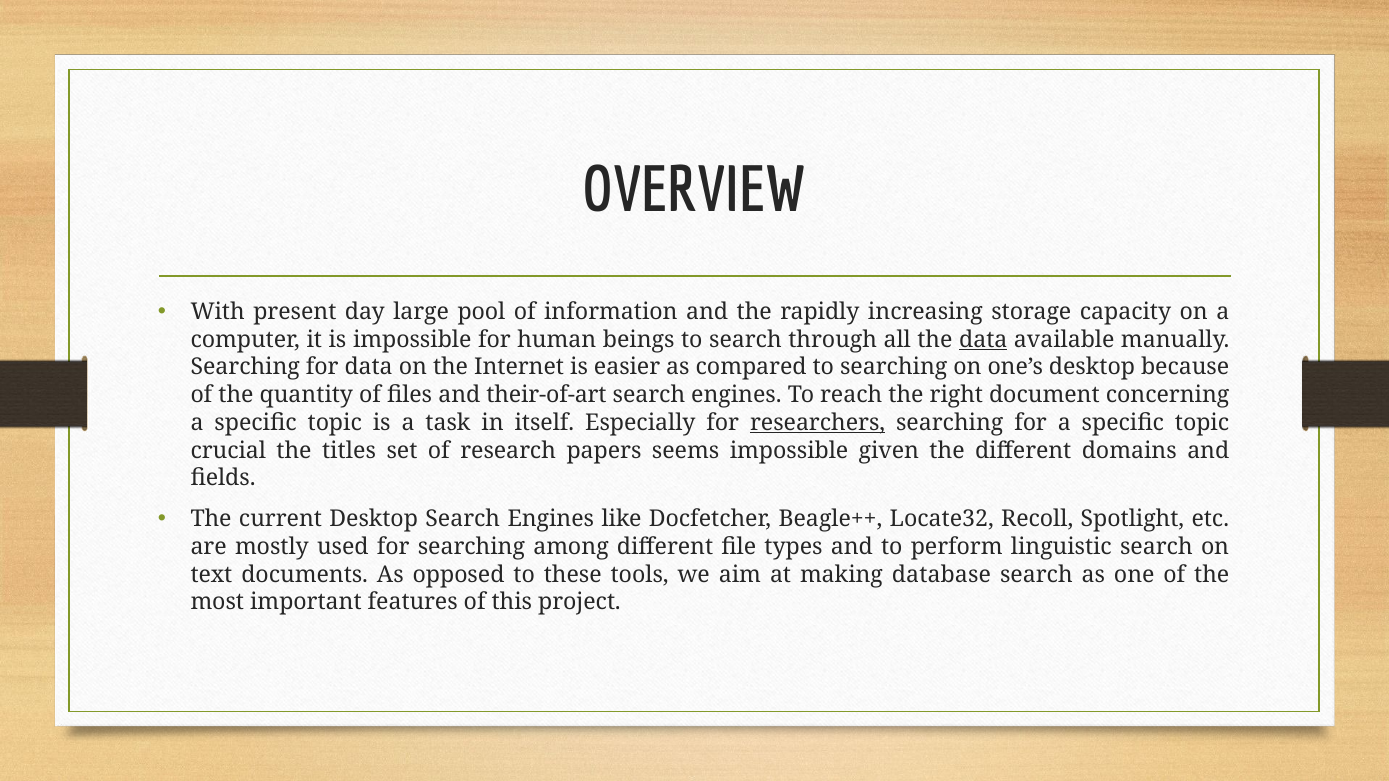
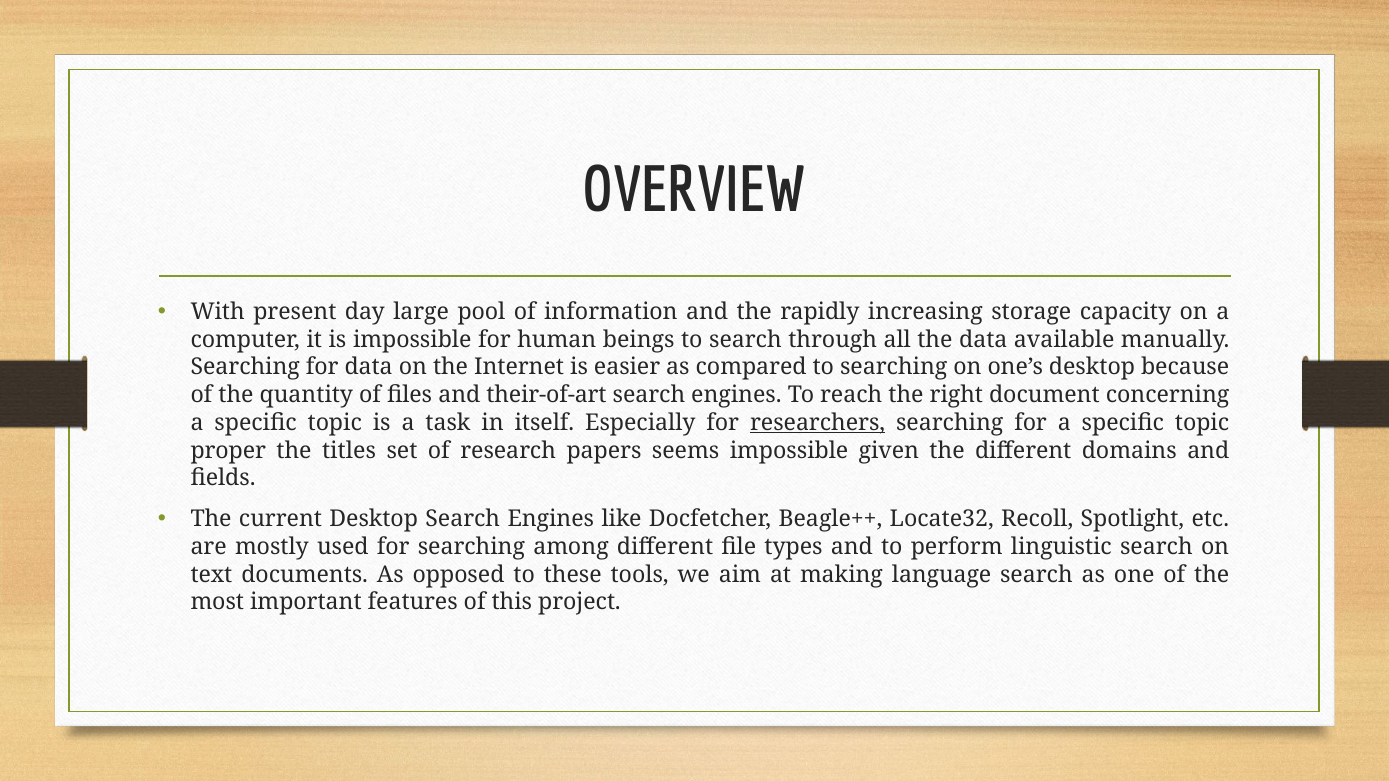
data underline: present -> none (983, 340)
crucial: crucial -> proper (228, 451)
database: database -> language (942, 575)
